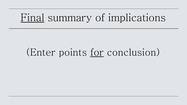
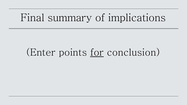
Final underline: present -> none (33, 18)
